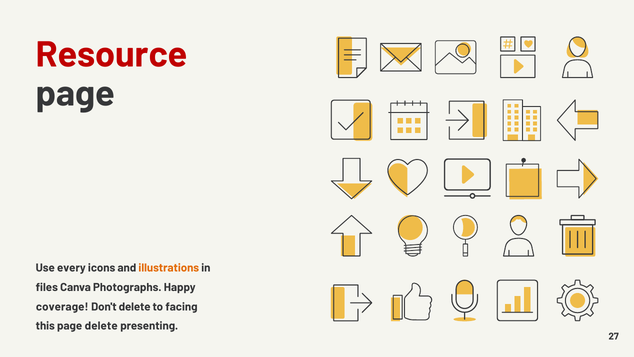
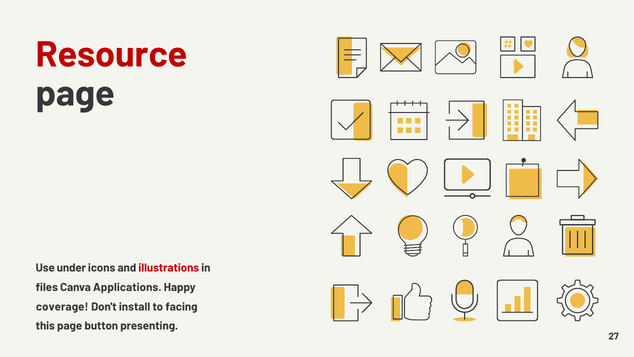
every: every -> under (71, 268)
illustrations colour: orange -> red (169, 268)
Photographs: Photographs -> Applications (127, 287)
Don't delete: delete -> install (135, 306)
page delete: delete -> button (101, 326)
